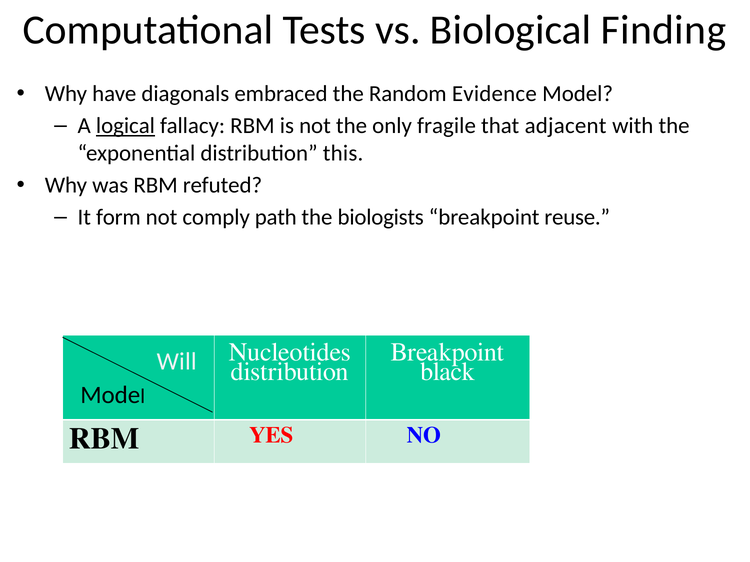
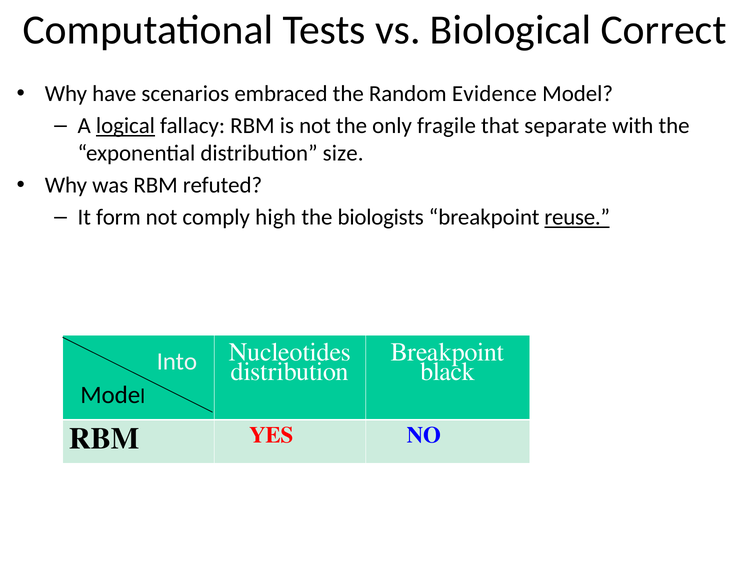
Finding: Finding -> Correct (664, 30)
diagonals: diagonals -> scenarios (185, 94)
adjacent: adjacent -> separate (566, 126)
this: this -> size (343, 153)
path: path -> high (276, 218)
reuse underline: none -> present (577, 218)
Will: Will -> Into (177, 362)
